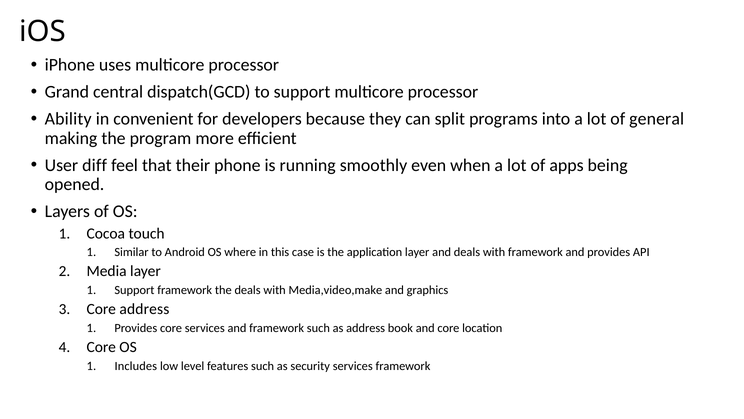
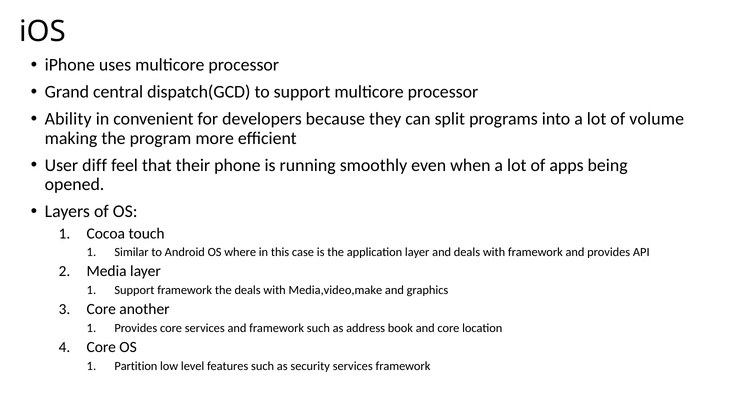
general: general -> volume (657, 119)
Core address: address -> another (144, 309)
Includes: Includes -> Partition (136, 366)
